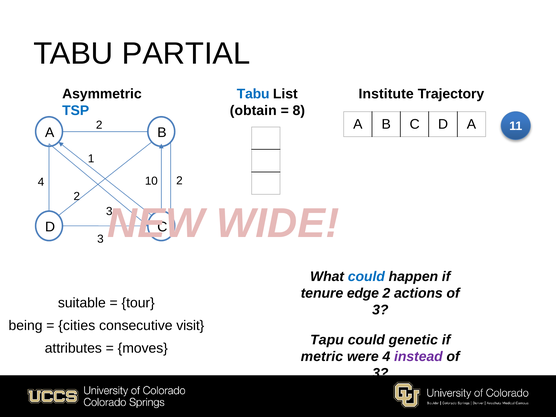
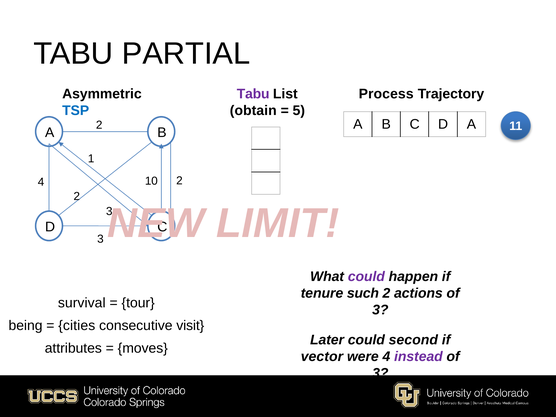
Tabu colour: blue -> purple (253, 94)
Institute: Institute -> Process (386, 94)
8: 8 -> 5 (299, 111)
WIDE: WIDE -> LIMIT (278, 223)
could colour: blue -> purple (366, 277)
edge: edge -> such (363, 293)
suitable: suitable -> survival (82, 303)
Tapu: Tapu -> Later (327, 340)
genetic: genetic -> second (413, 340)
metric: metric -> vector (322, 357)
